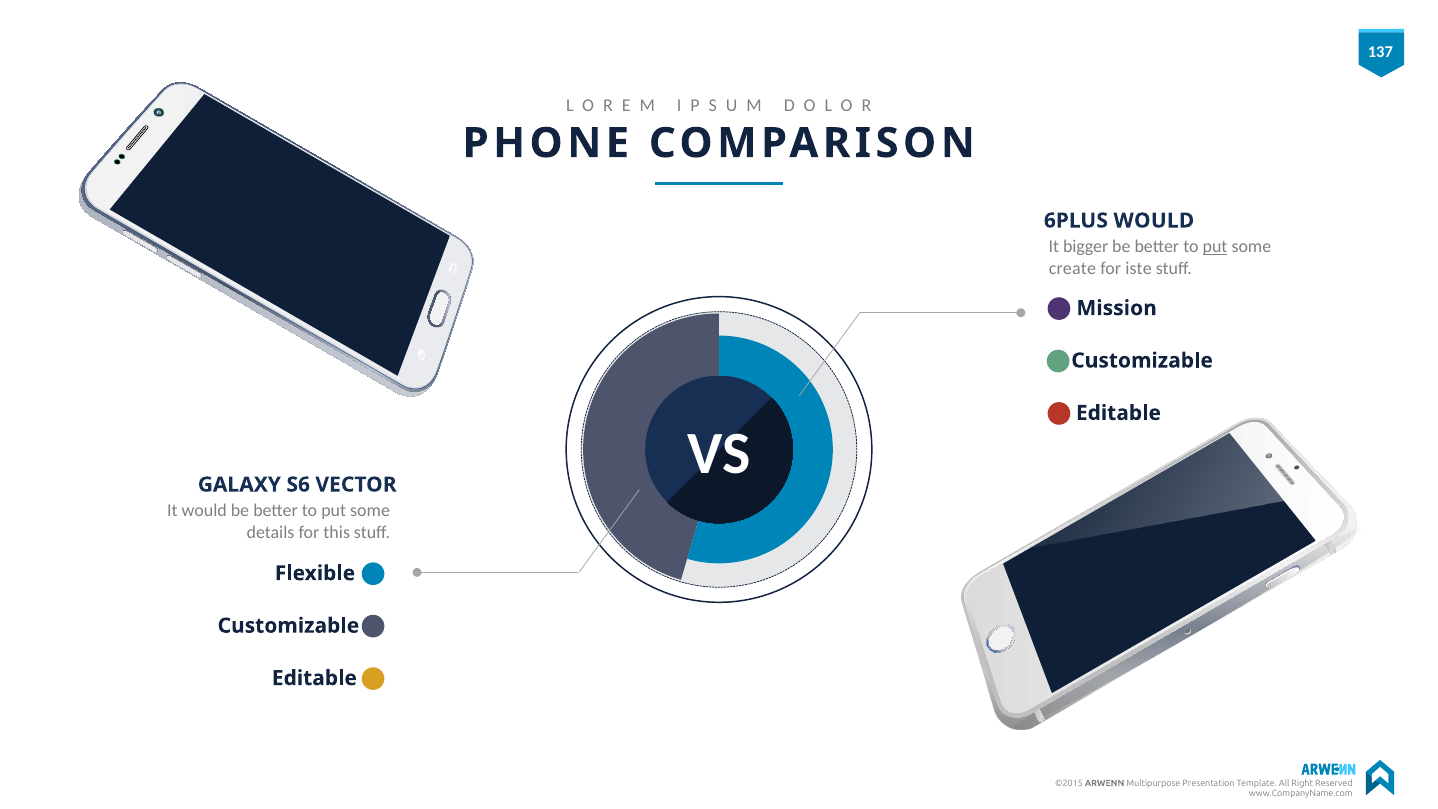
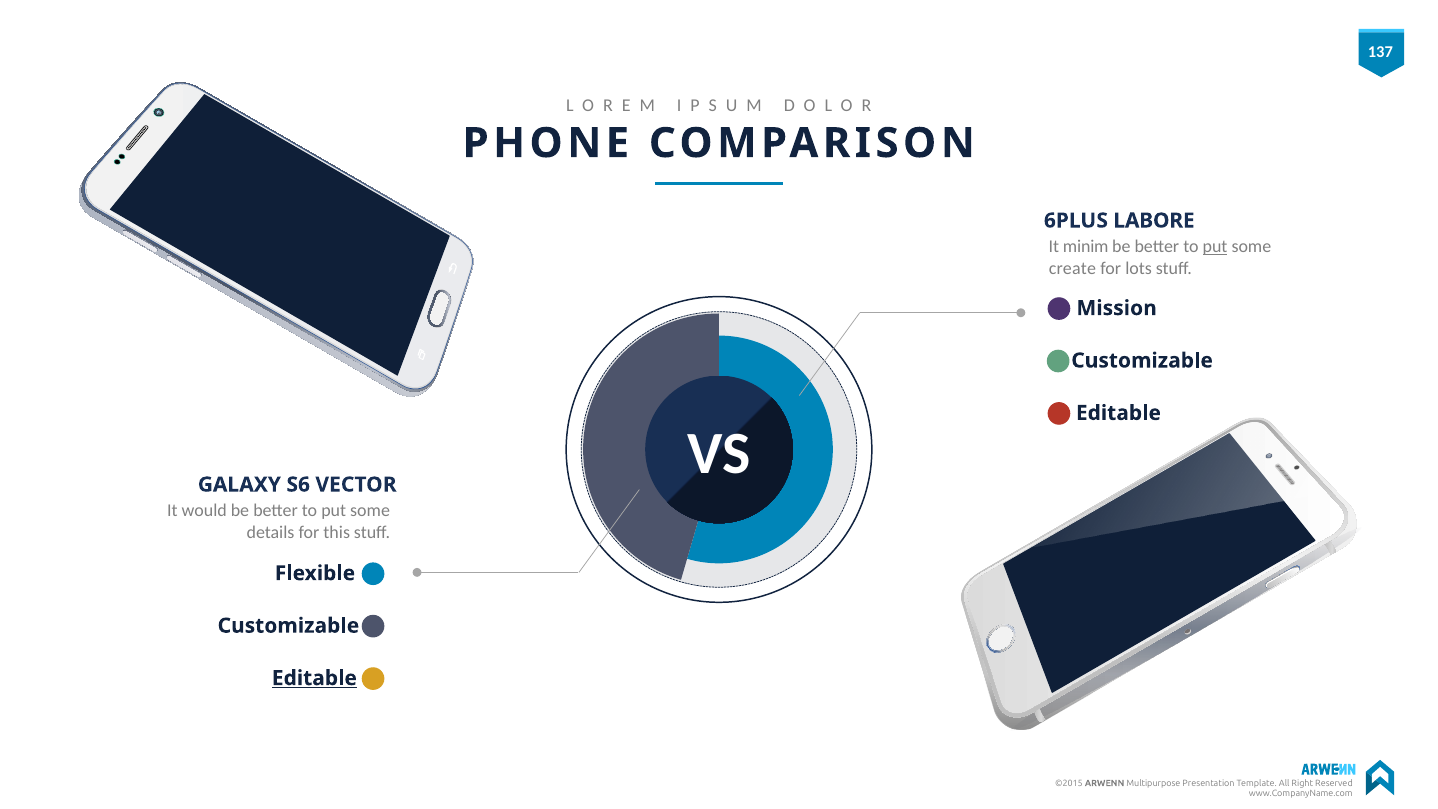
6PLUS WOULD: WOULD -> LABORE (1154, 221)
bigger: bigger -> minim (1086, 247)
iste: iste -> lots (1139, 269)
Editable underline: none -> present (314, 678)
